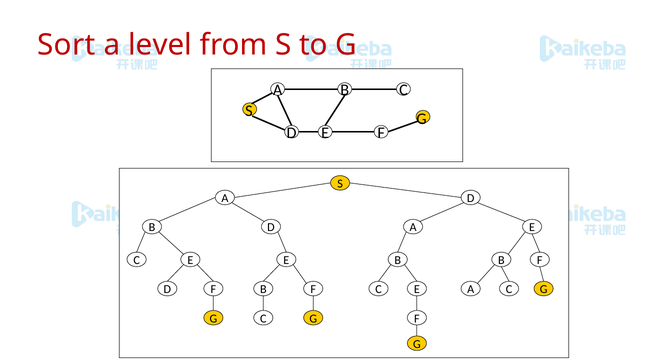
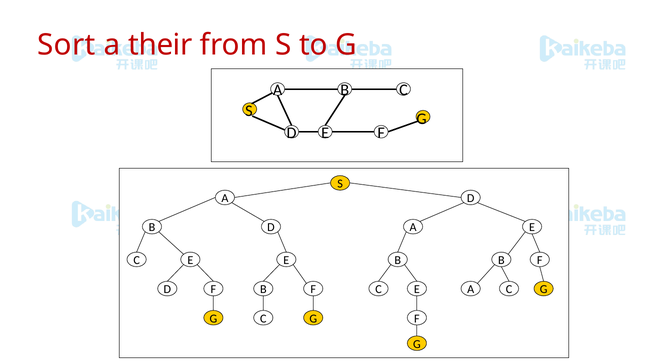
level: level -> their (160, 45)
